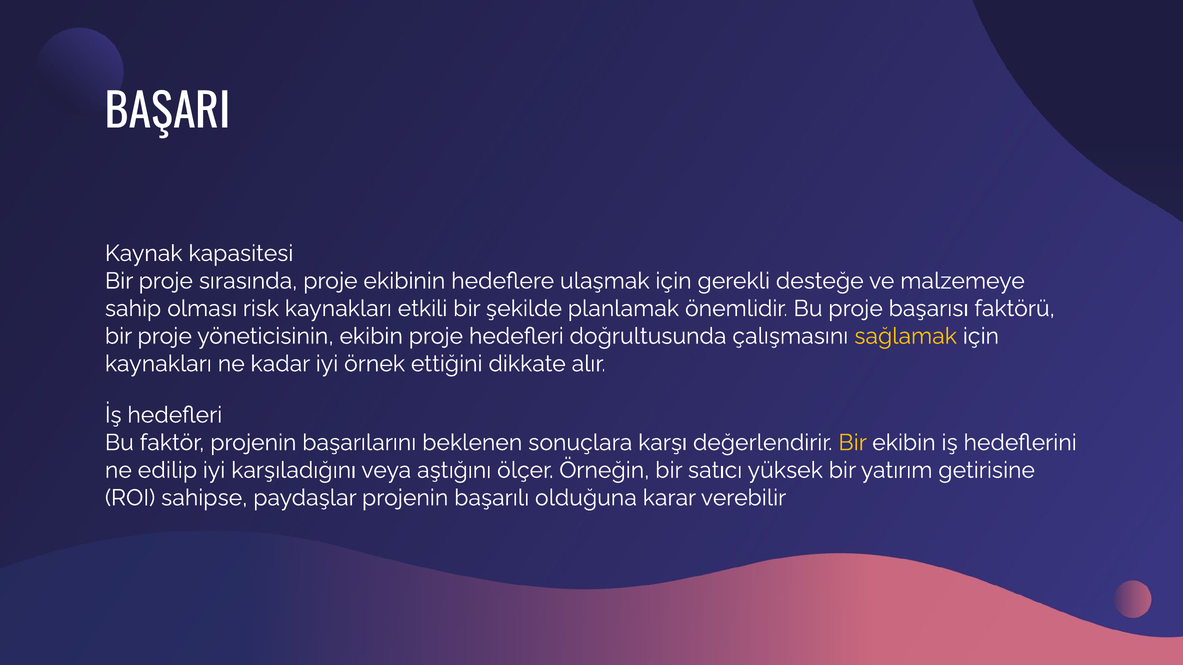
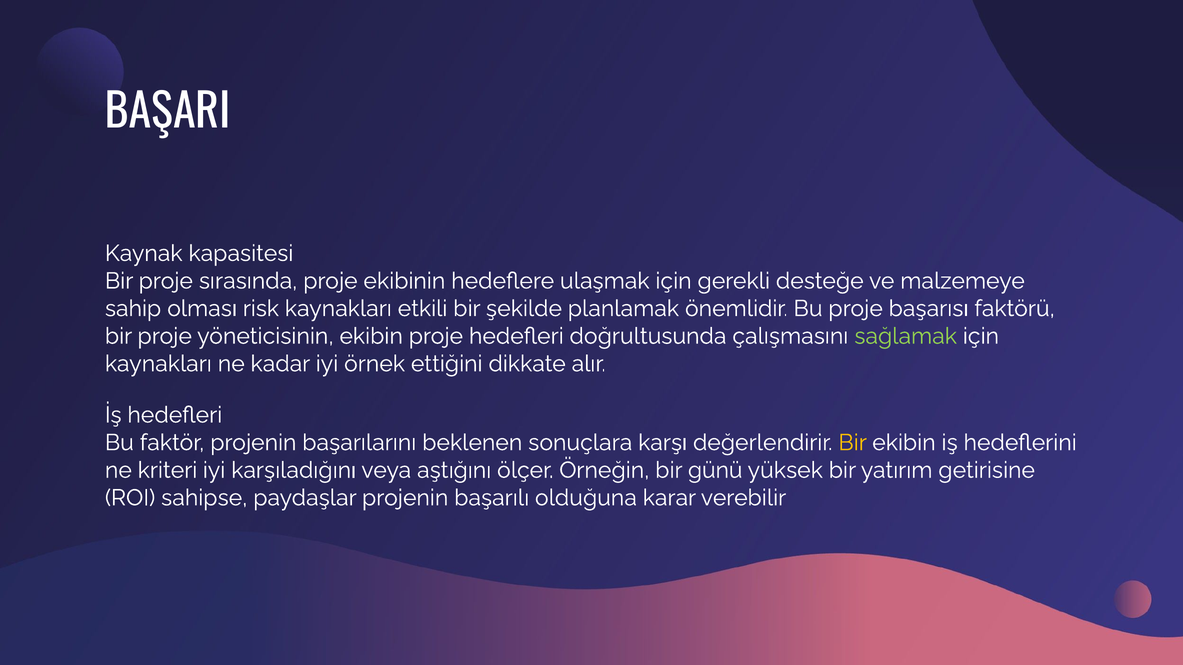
sağlamak colour: yellow -> light green (906, 336)
edilip: edilip -> kriteri (167, 470)
satıcı: satıcı -> günü (715, 470)
